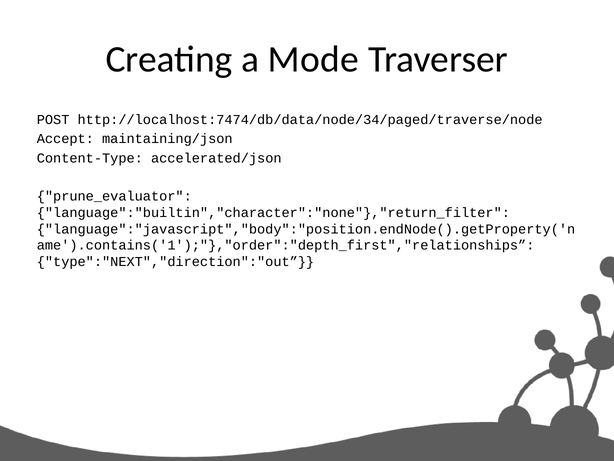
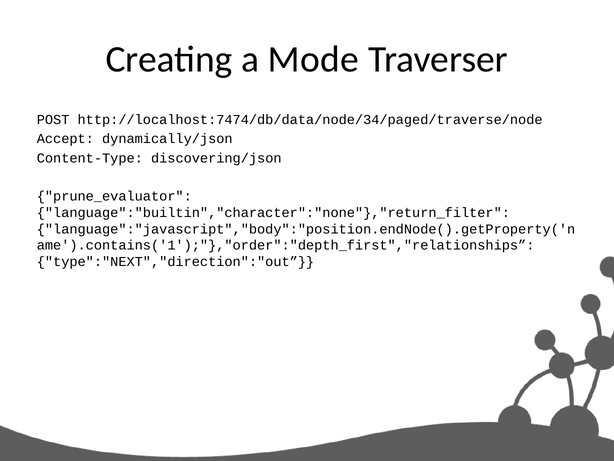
maintaining/json: maintaining/json -> dynamically/json (167, 139)
accelerated/json: accelerated/json -> discovering/json (216, 158)
